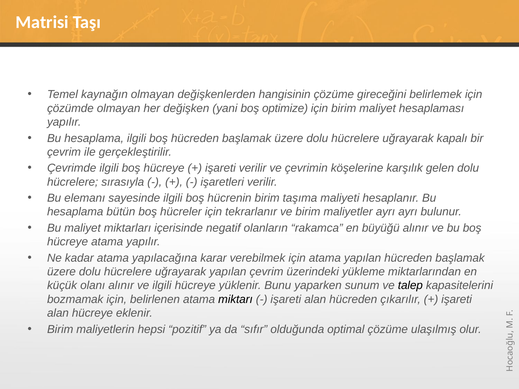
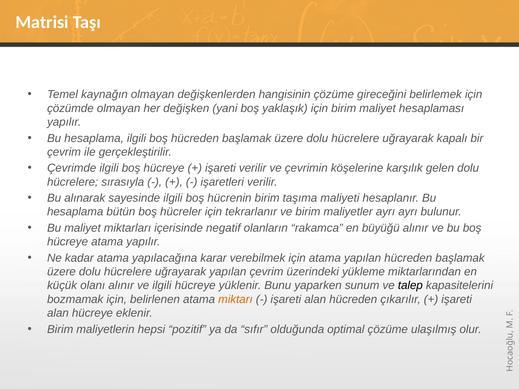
optimize: optimize -> yaklaşık (285, 108)
elemanı: elemanı -> alınarak (85, 198)
miktarı colour: black -> orange (235, 299)
